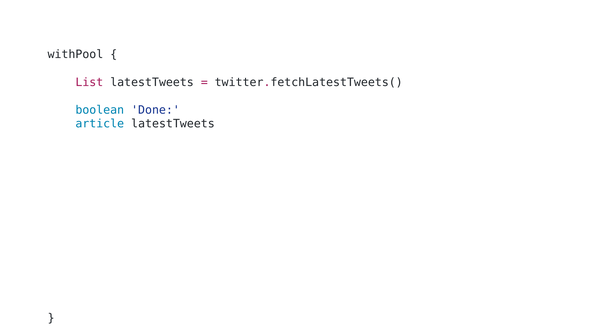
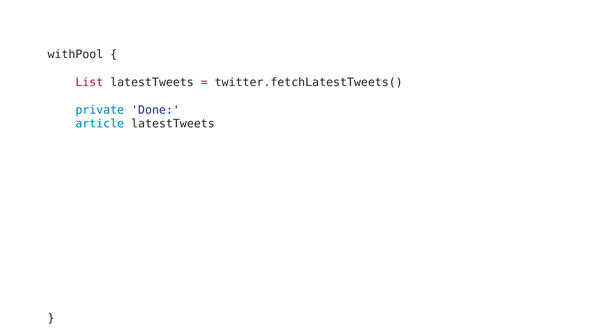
boolean: boolean -> private (100, 110)
